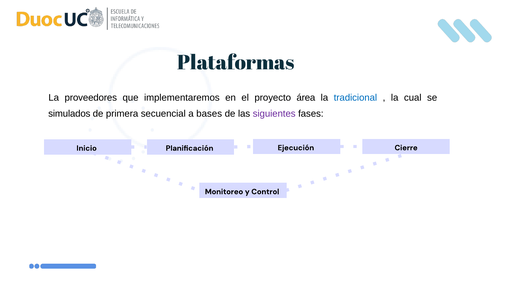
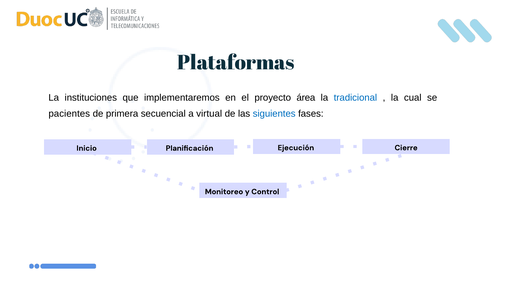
proveedores: proveedores -> instituciones (91, 98)
simulados: simulados -> pacientes (69, 114)
bases: bases -> virtual (209, 114)
siguientes colour: purple -> blue (274, 114)
